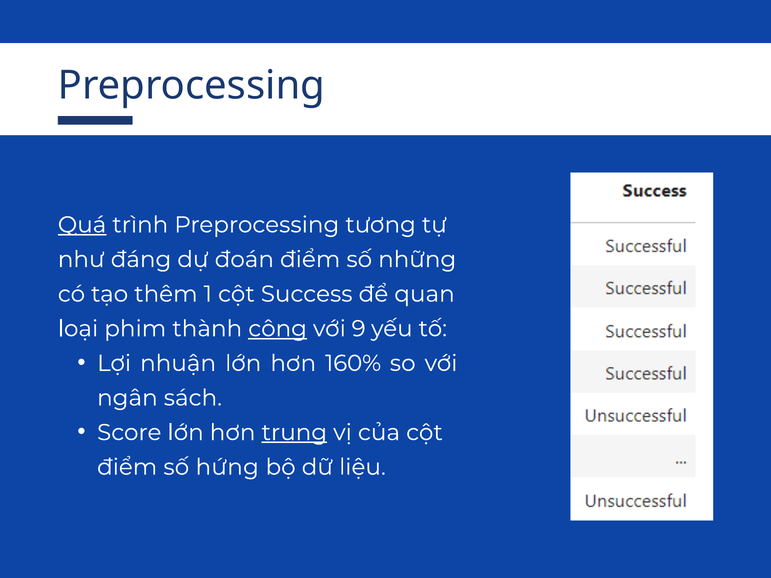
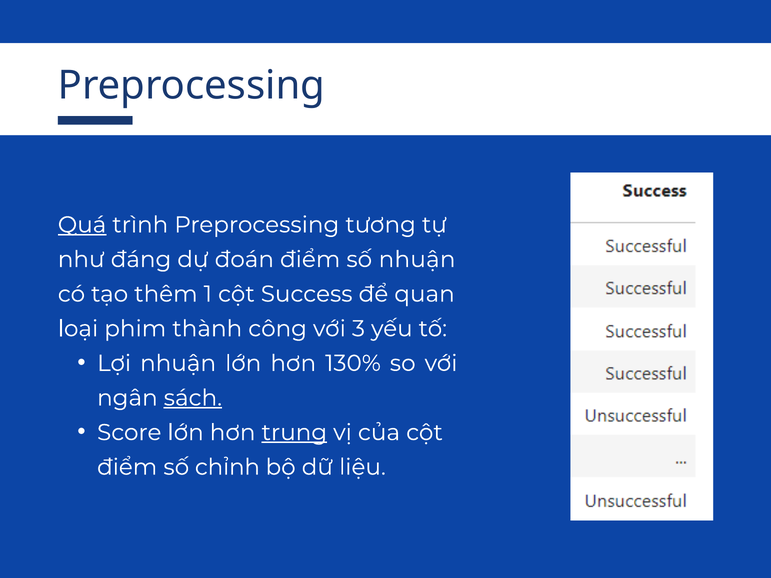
số những: những -> nhuận (417, 260)
công underline: present -> none (278, 329)
9: 9 -> 3 (358, 329)
160%: 160% -> 130% (353, 363)
sách underline: none -> present (193, 398)
hứng: hứng -> chỉnh (227, 467)
